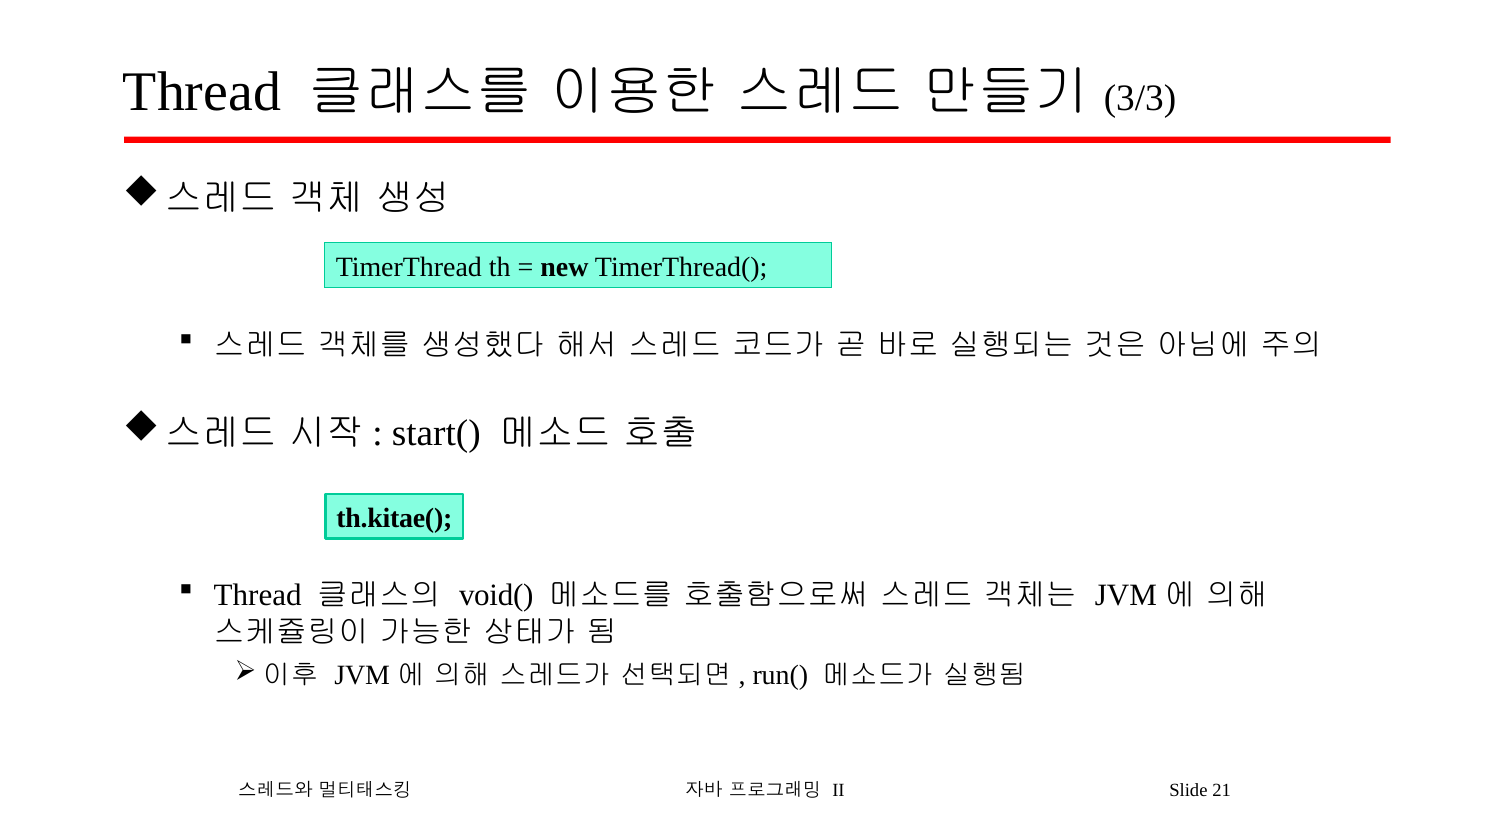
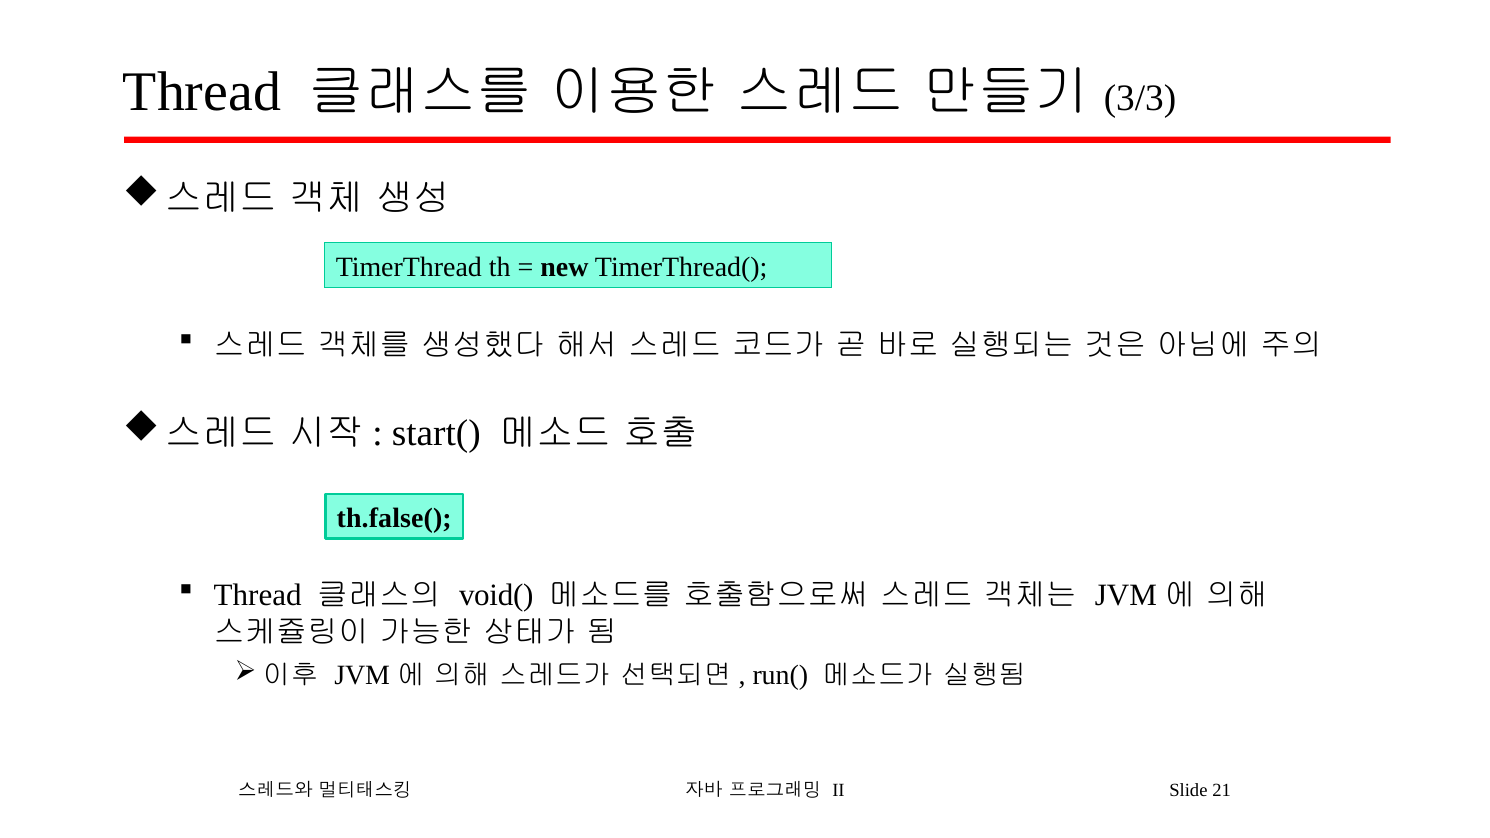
th.kitae(: th.kitae( -> th.false( (394, 518)
